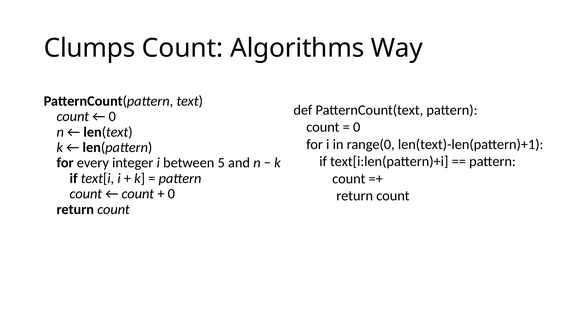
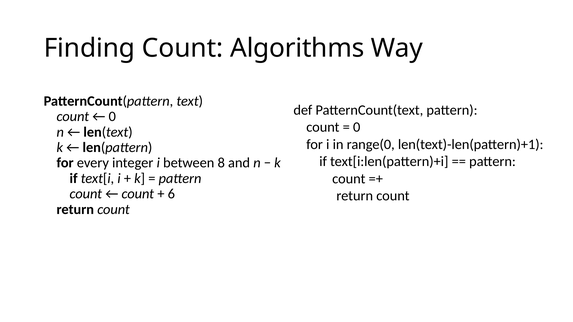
Clumps: Clumps -> Finding (89, 48)
5: 5 -> 8 (221, 163)
0: 0 -> 6 (171, 194)
